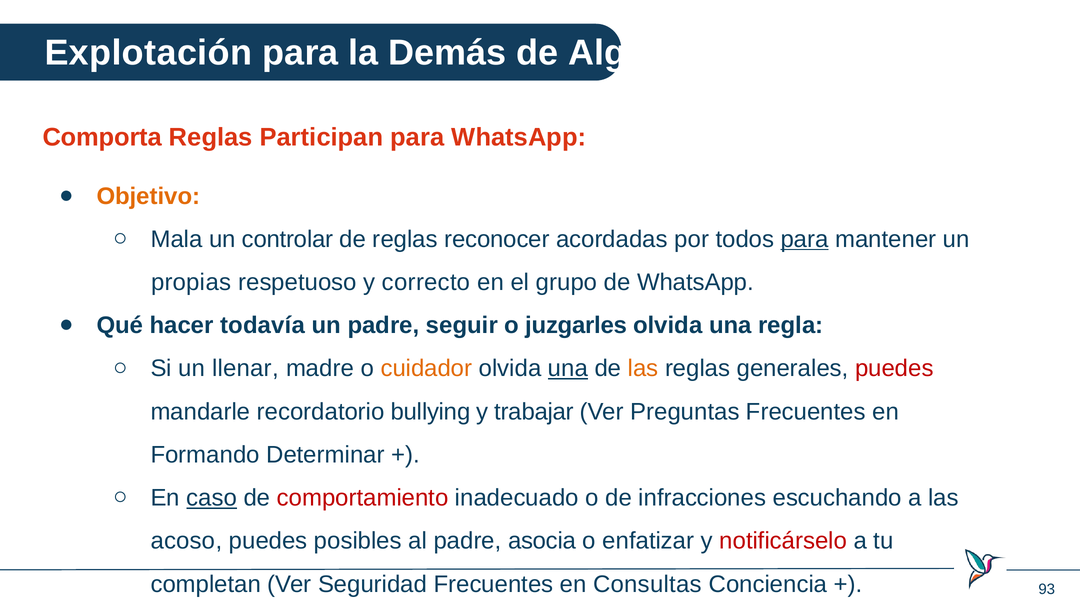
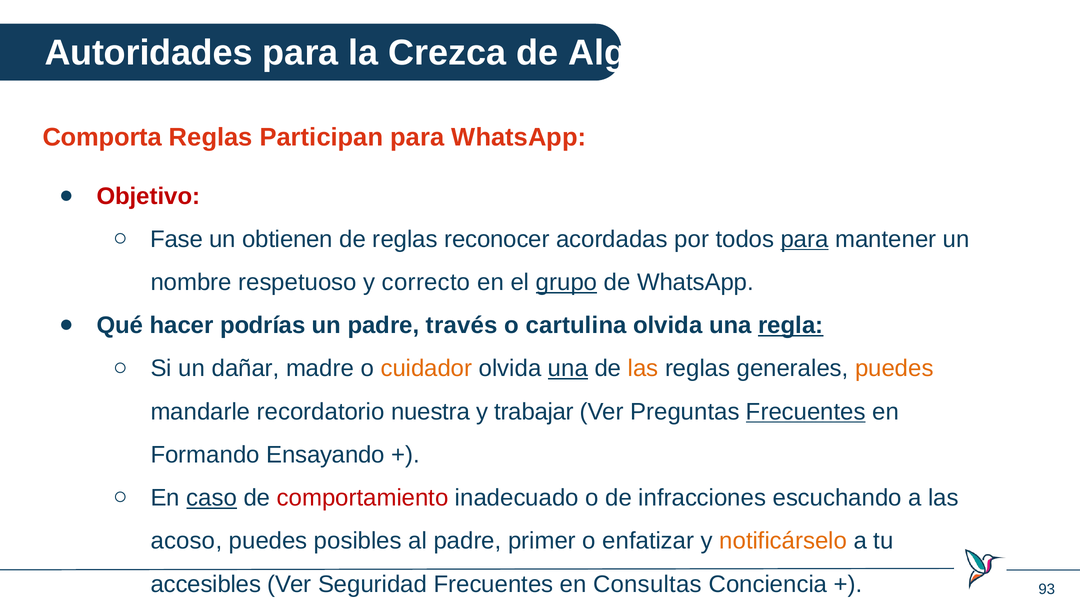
Explotación: Explotación -> Autoridades (149, 53)
Demás: Demás -> Crezca (447, 53)
Objetivo colour: orange -> red (148, 196)
Mala: Mala -> Fase (177, 239)
controlar: controlar -> obtienen (288, 239)
propias: propias -> nombre (191, 283)
grupo underline: none -> present (567, 283)
todavía: todavía -> podrías (263, 326)
seguir: seguir -> través (462, 326)
juzgarles: juzgarles -> cartulina (576, 326)
regla underline: none -> present (791, 326)
llenar: llenar -> dañar (246, 369)
puedes colour: red -> orange (894, 369)
bullying: bullying -> nuestra (431, 412)
Frecuentes underline: none -> present (806, 412)
Determinar: Determinar -> Ensayando (326, 455)
asocia: asocia -> primer (542, 542)
notificárselo colour: red -> orange (783, 542)
completan: completan -> accesibles (206, 585)
